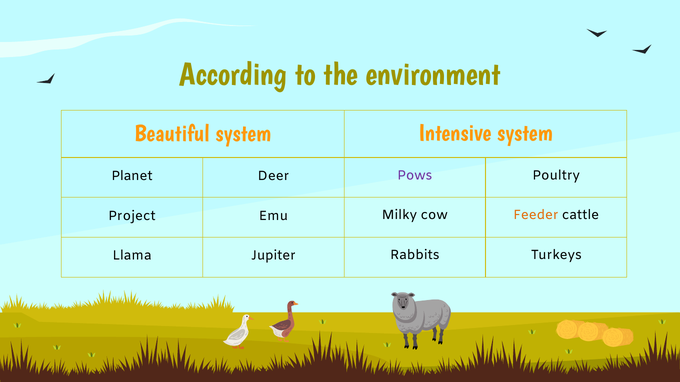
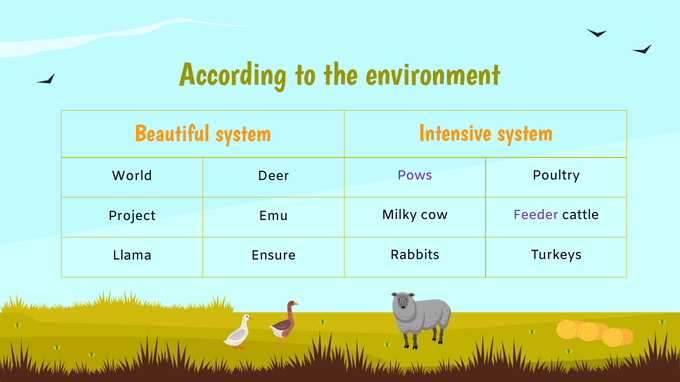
Planet: Planet -> World (132, 176)
Feeder colour: orange -> purple (536, 215)
Jupiter: Jupiter -> Ensure (273, 256)
